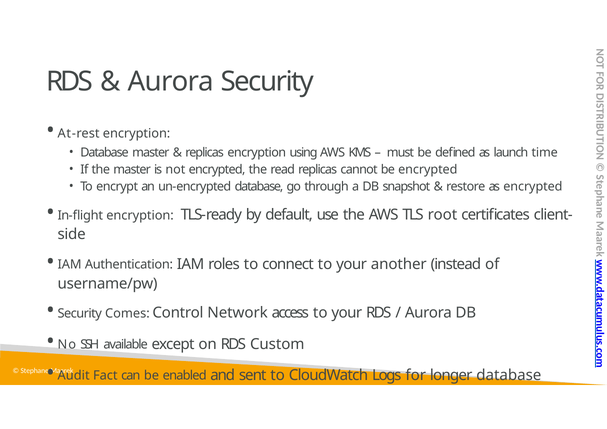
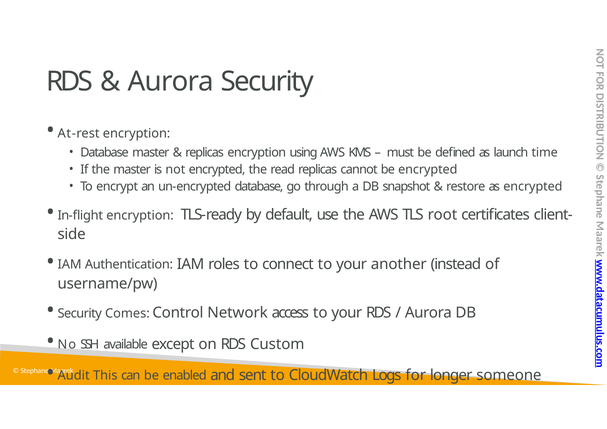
Fact: Fact -> This (105, 376)
longer database: database -> someone (509, 375)
